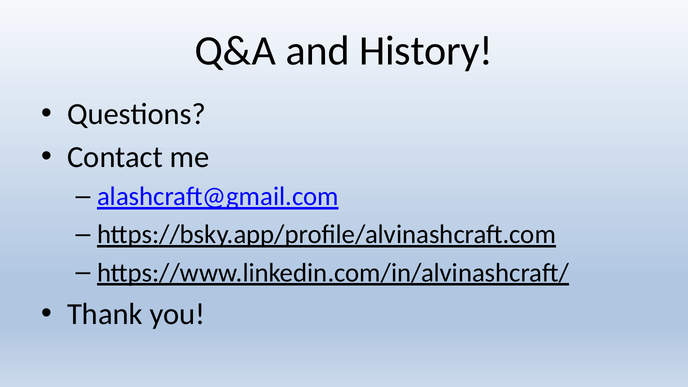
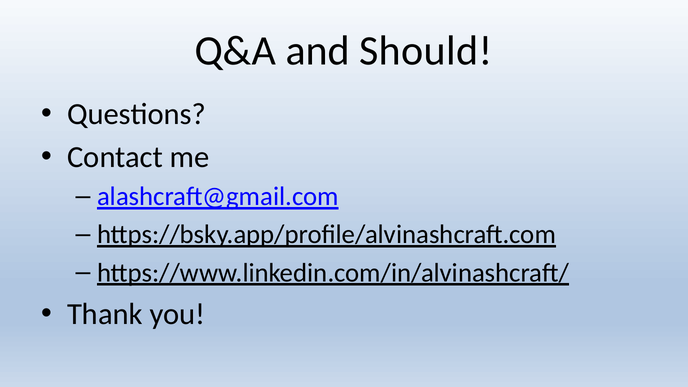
History: History -> Should (426, 51)
